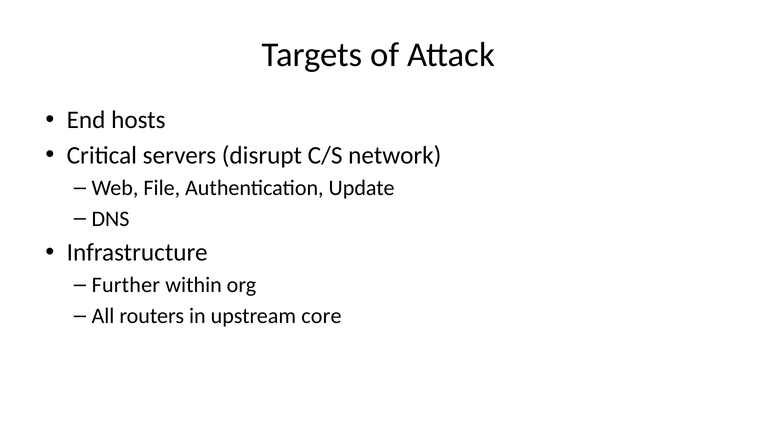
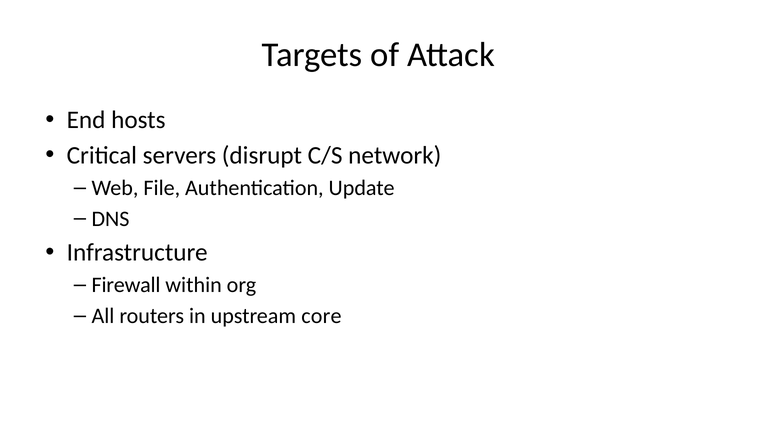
Further: Further -> Firewall (126, 285)
